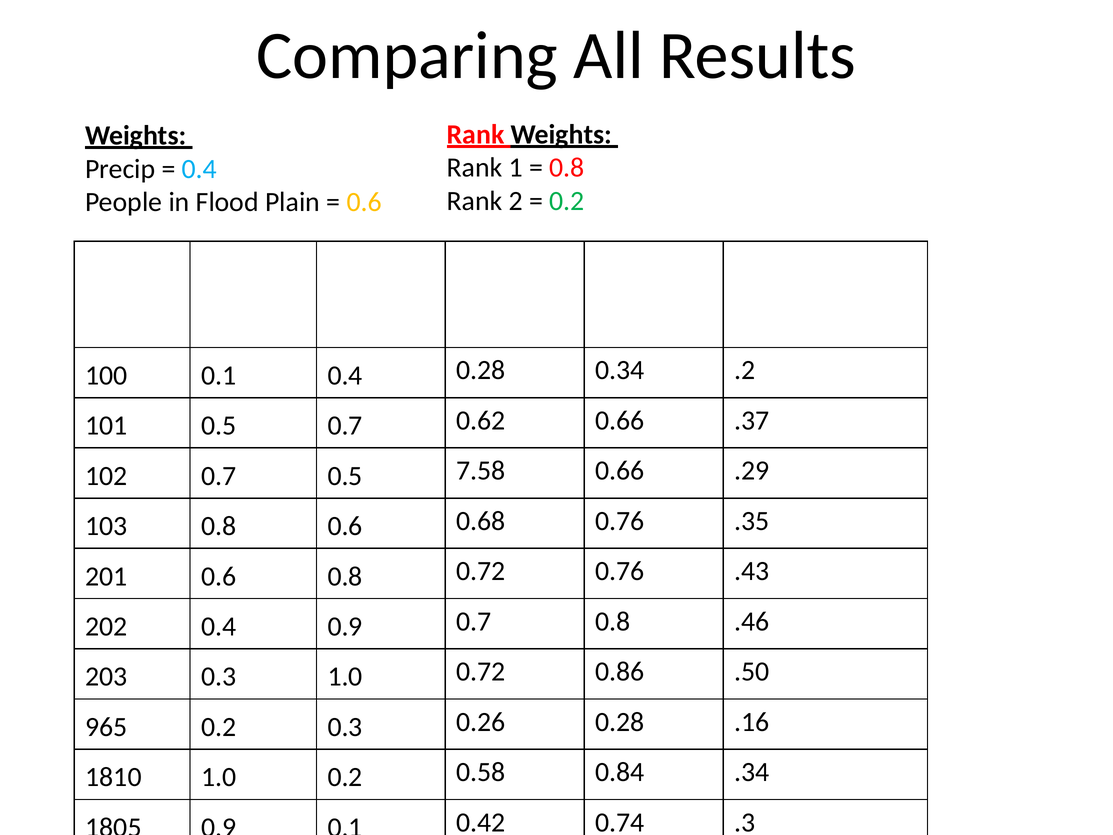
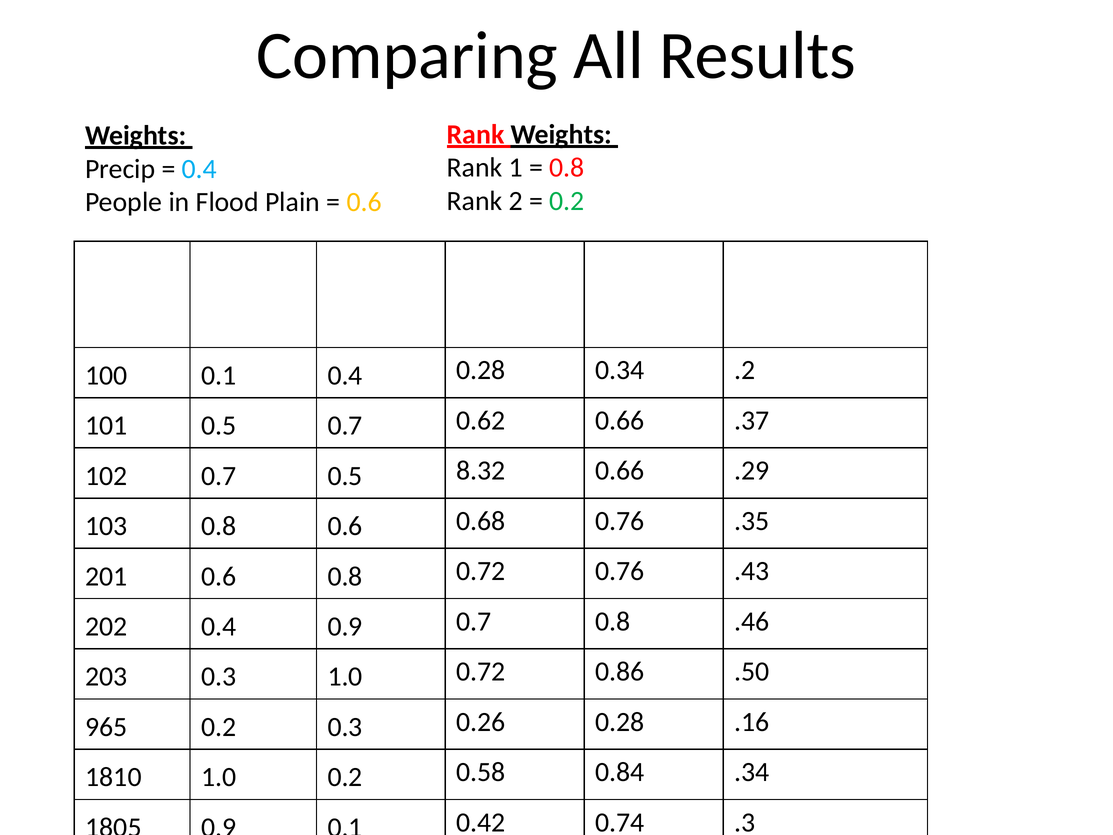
7.58: 7.58 -> 8.32 (481, 471)
